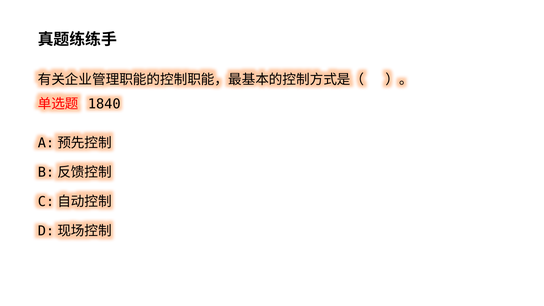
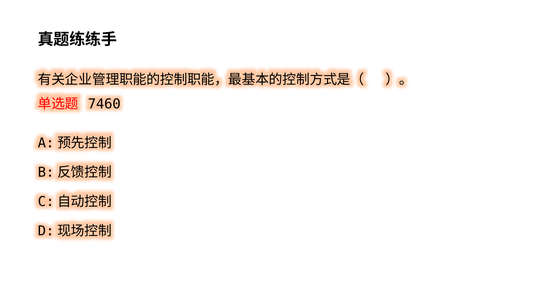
1840: 1840 -> 7460 (104, 104)
